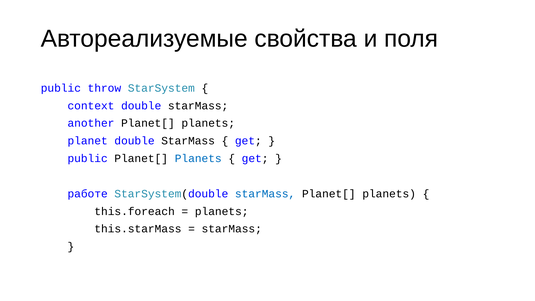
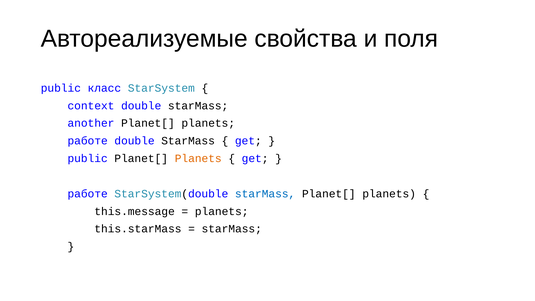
throw: throw -> класс (104, 88)
planet: planet -> работе (88, 141)
Planets colour: blue -> orange (198, 158)
this.foreach: this.foreach -> this.message (135, 211)
